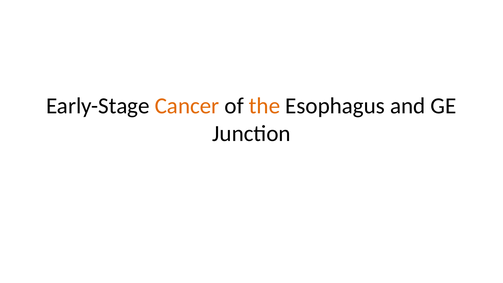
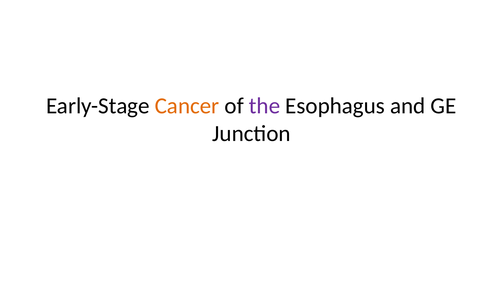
the colour: orange -> purple (265, 106)
